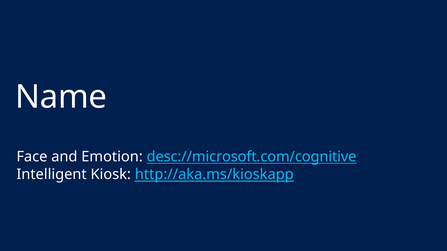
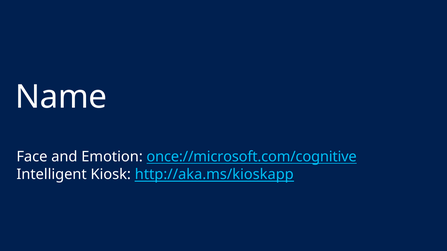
desc://microsoft.com/cognitive: desc://microsoft.com/cognitive -> once://microsoft.com/cognitive (252, 157)
